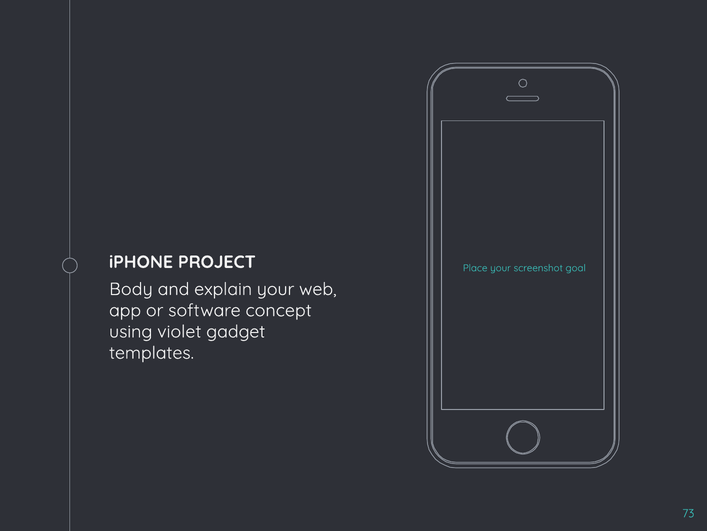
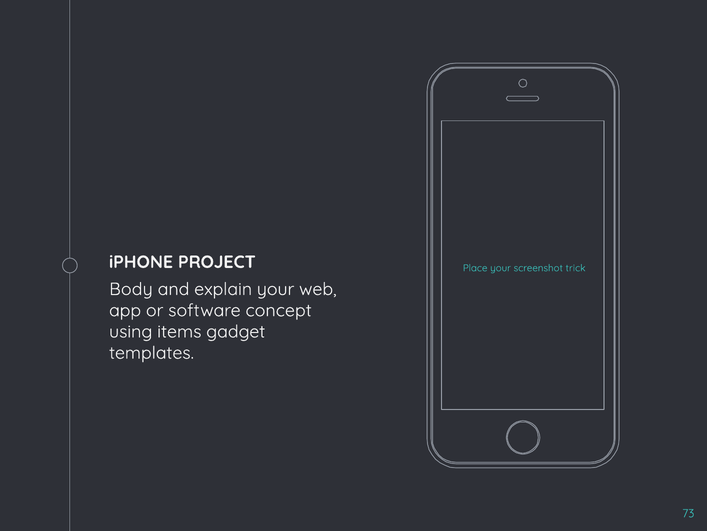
goal: goal -> trick (576, 268)
violet: violet -> items (179, 331)
